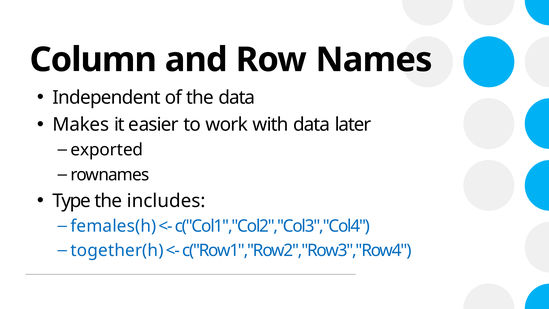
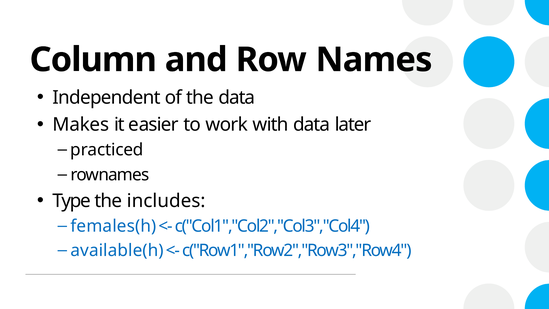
exported: exported -> practiced (107, 150)
together(h: together(h -> available(h (117, 250)
